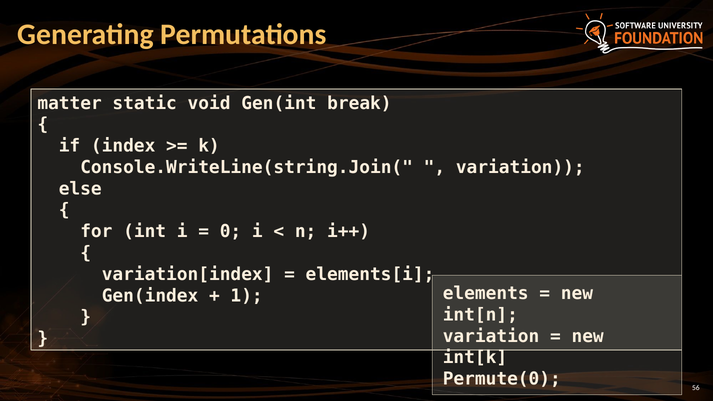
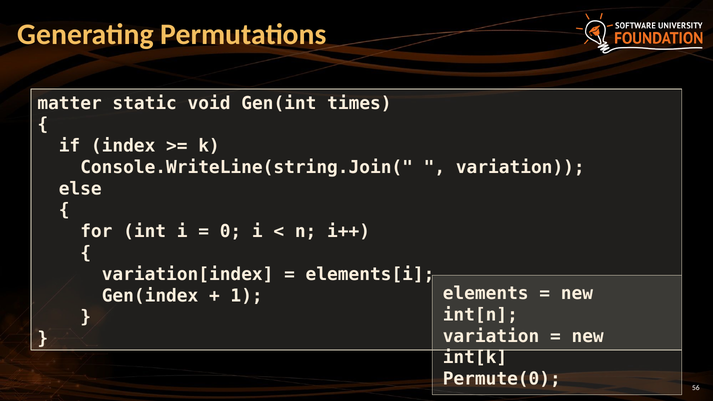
break: break -> times (359, 103)
